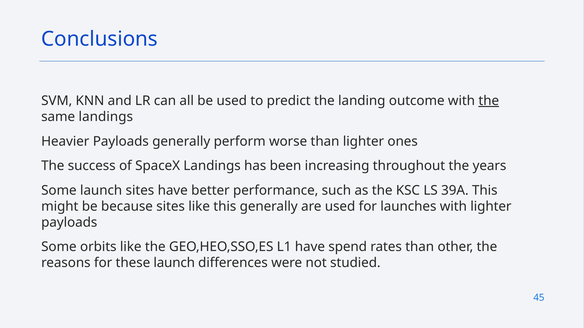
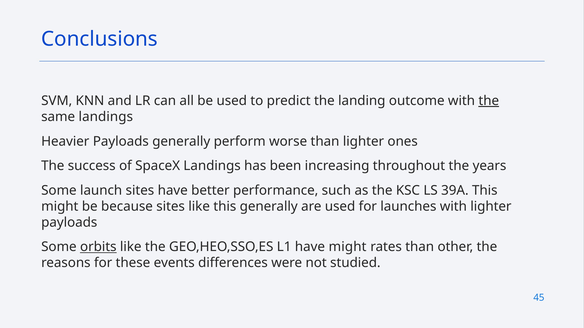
orbits underline: none -> present (98, 247)
have spend: spend -> might (348, 247)
these launch: launch -> events (174, 263)
